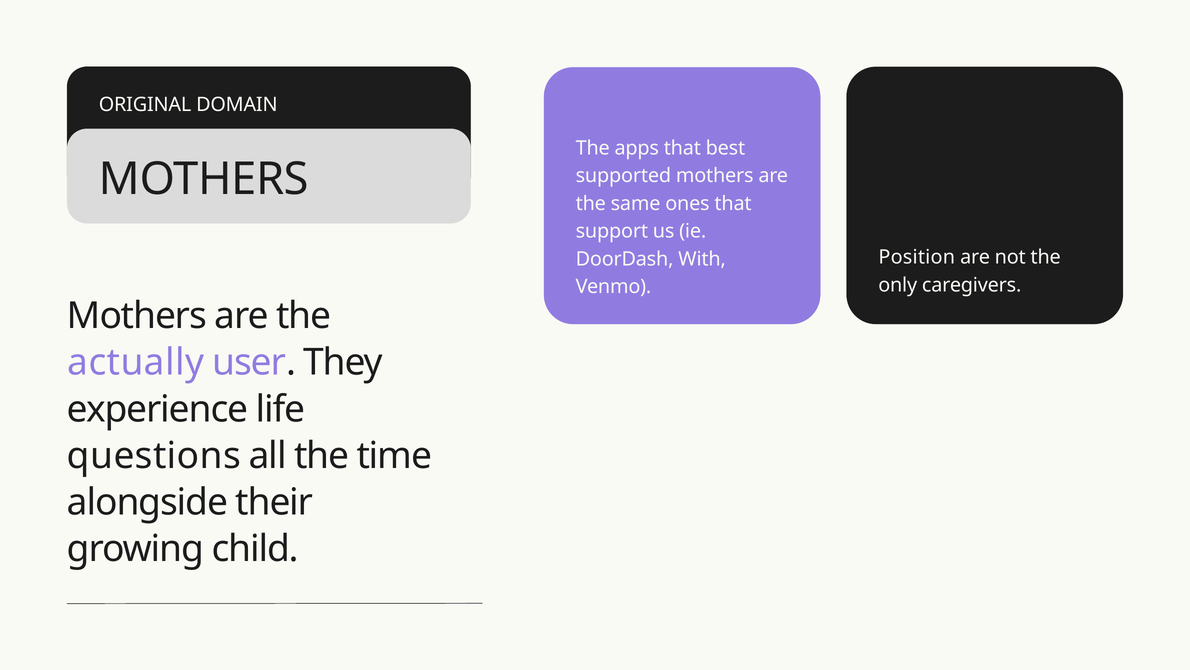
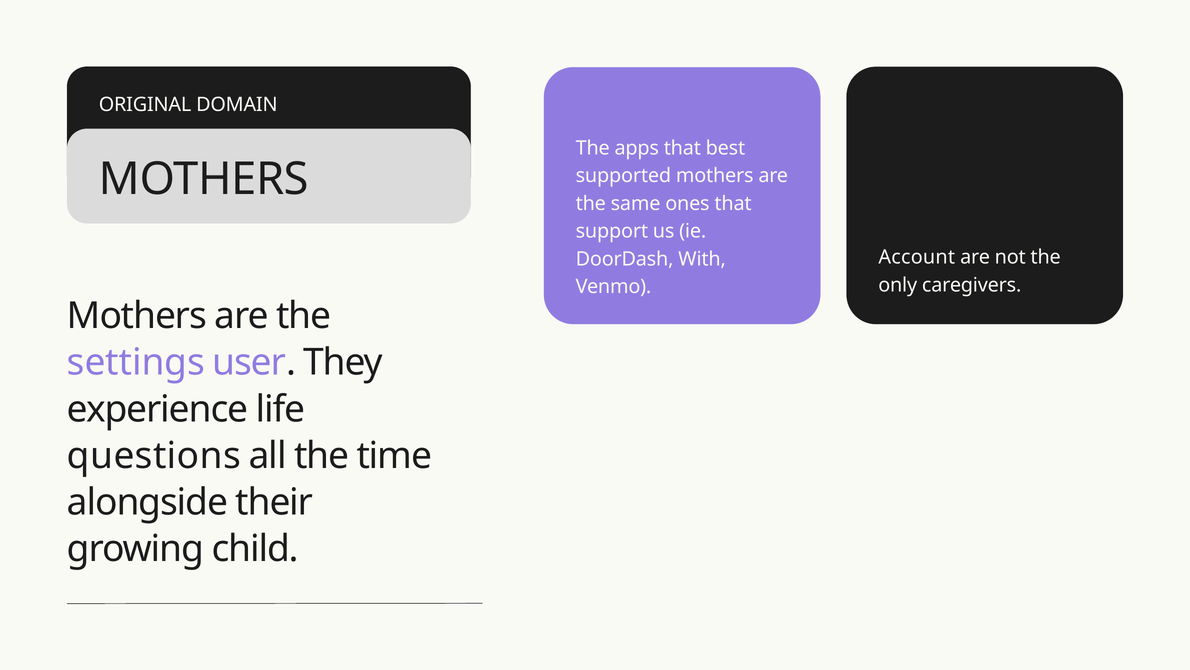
Position: Position -> Account (917, 257)
actually: actually -> settings (136, 362)
